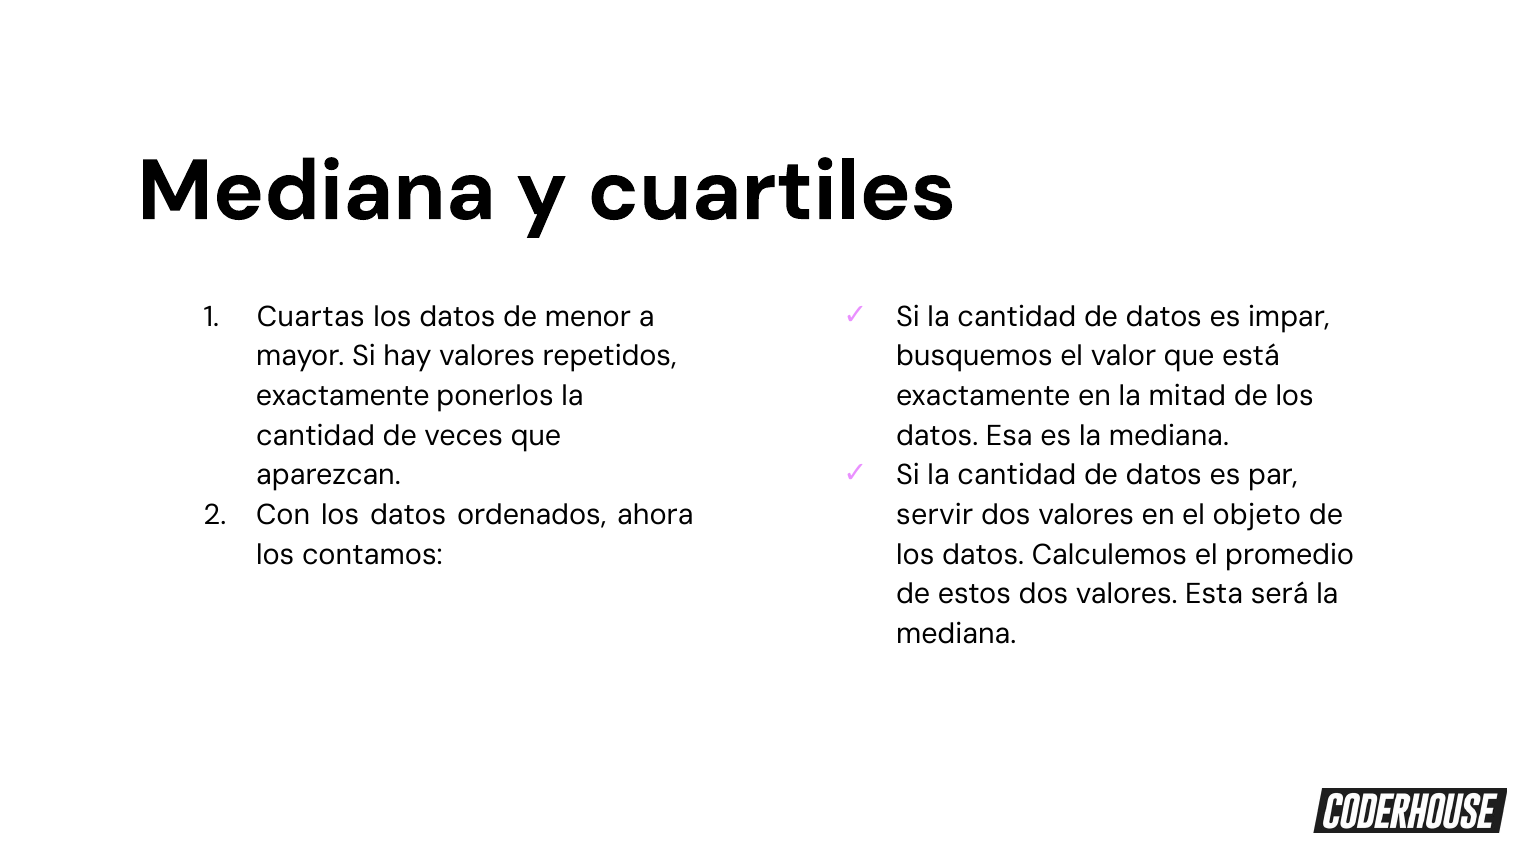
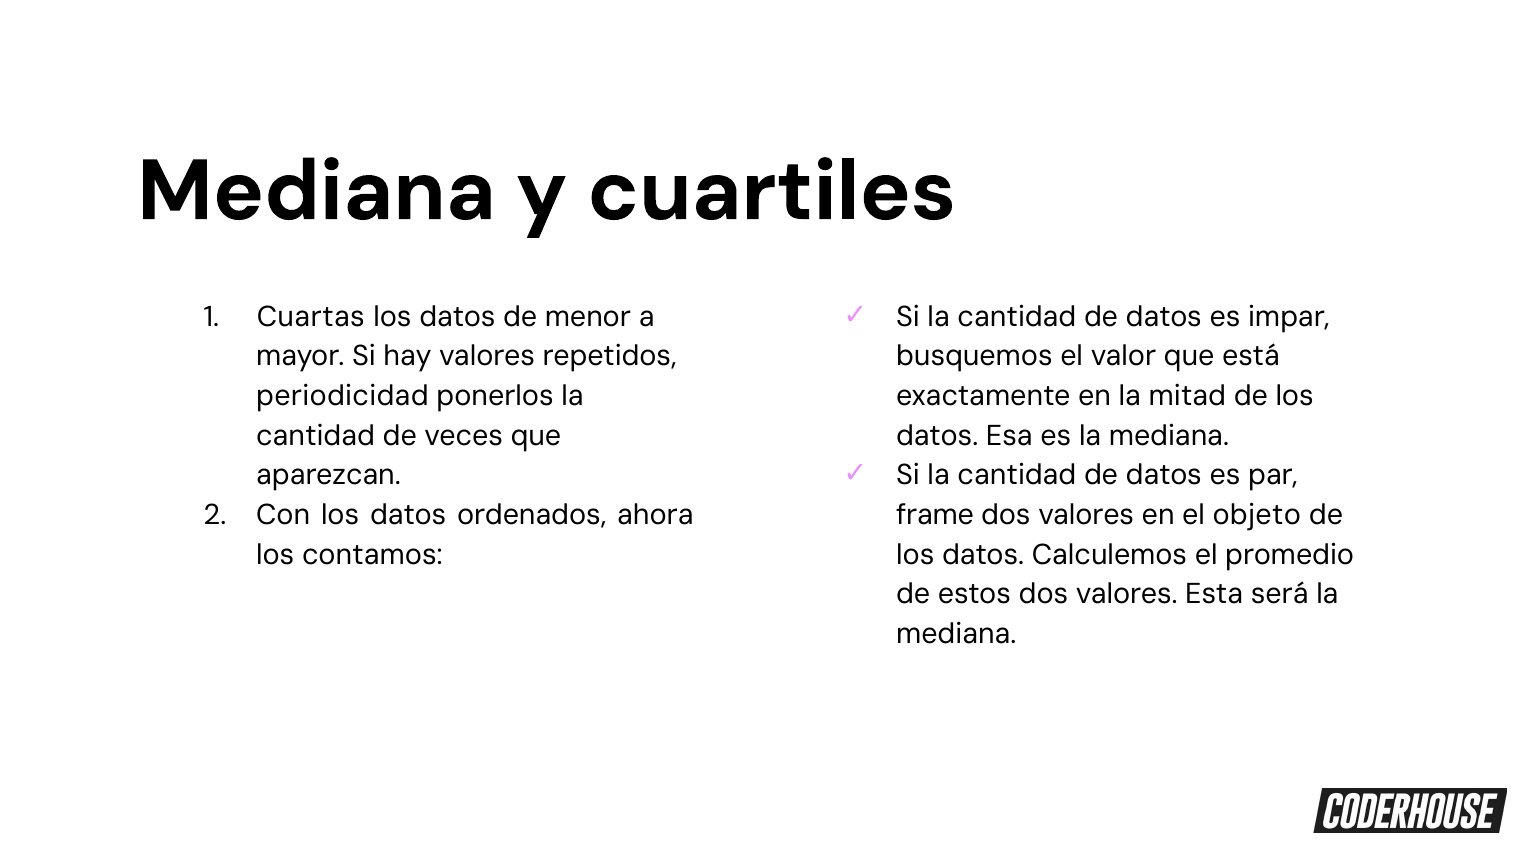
exactamente: exactamente -> periodicidad (342, 396)
servir: servir -> frame (935, 515)
